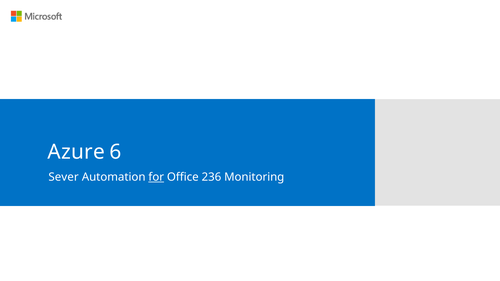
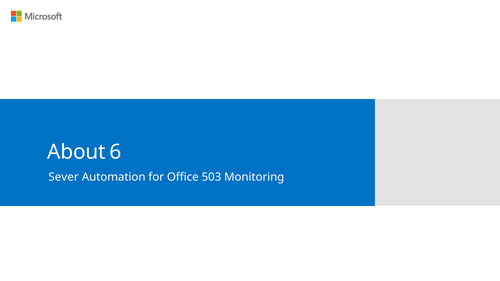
Azure: Azure -> About (76, 152)
for underline: present -> none (156, 177)
236: 236 -> 503 (211, 177)
